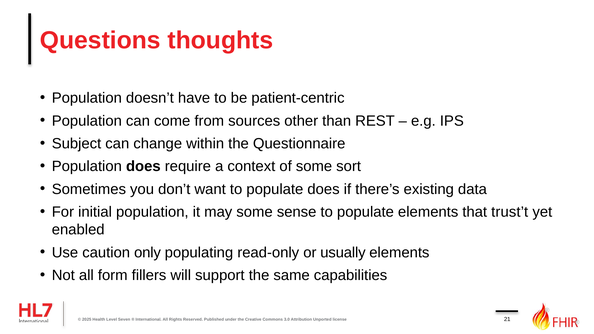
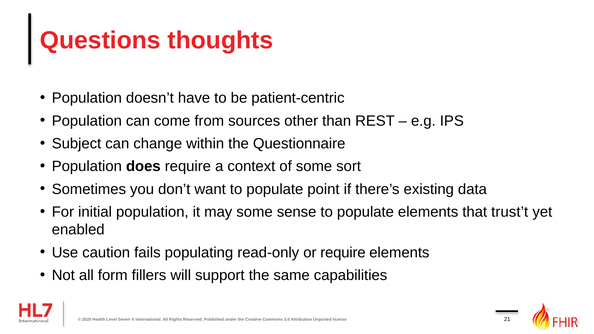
populate does: does -> point (323, 189)
only: only -> fails (147, 253)
or usually: usually -> require (343, 253)
